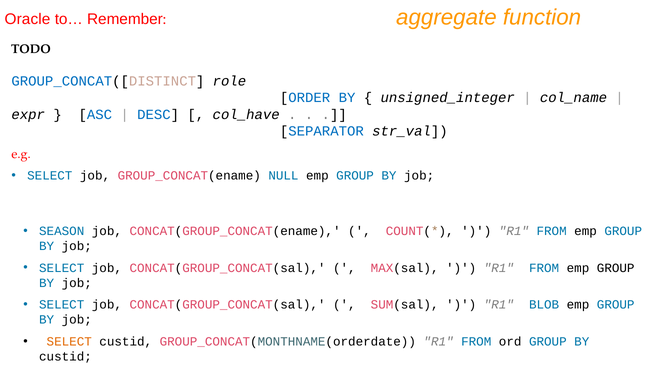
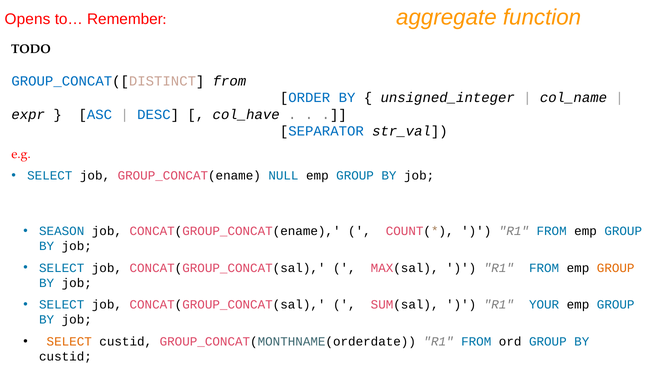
Oracle: Oracle -> Opens (27, 19)
GROUP_CONCAT([DISTINCT role: role -> from (229, 81)
GROUP colour: black -> orange (616, 268)
BLOB: BLOB -> YOUR (544, 305)
